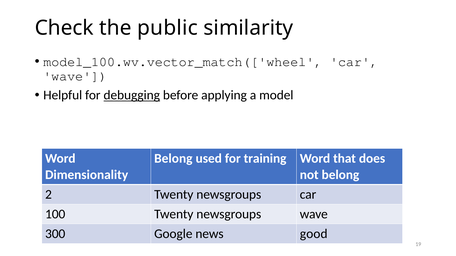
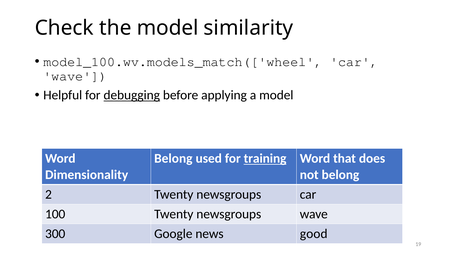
the public: public -> model (168, 28)
model_100.wv.vector_match(['wheel: model_100.wv.vector_match(['wheel -> model_100.wv.models_match(['wheel (183, 62)
training underline: none -> present (265, 159)
